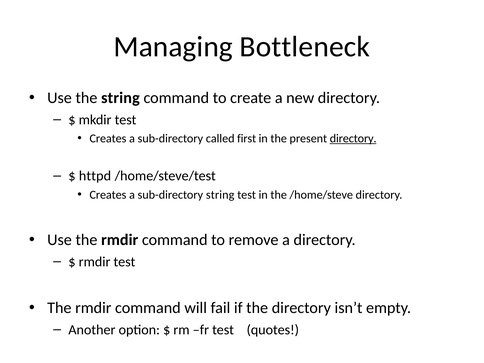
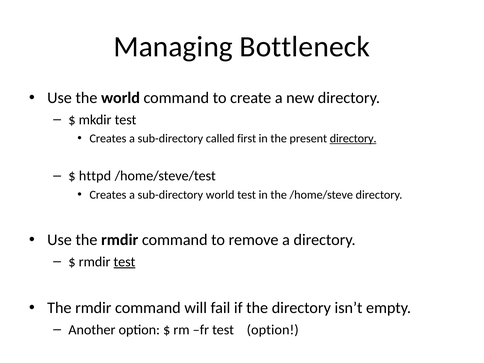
the string: string -> world (121, 98)
sub-directory string: string -> world (220, 195)
test underline: none -> present (124, 262)
test quotes: quotes -> option (273, 330)
